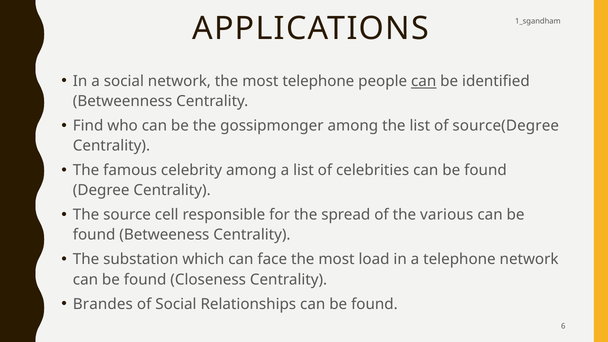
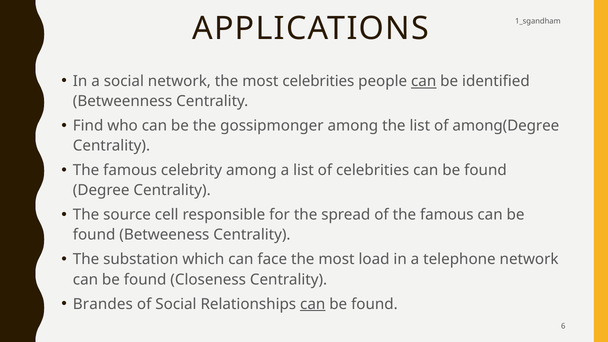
most telephone: telephone -> celebrities (318, 81)
source(Degree: source(Degree -> among(Degree (506, 126)
of the various: various -> famous (447, 215)
can underline: none -> present (313, 304)
